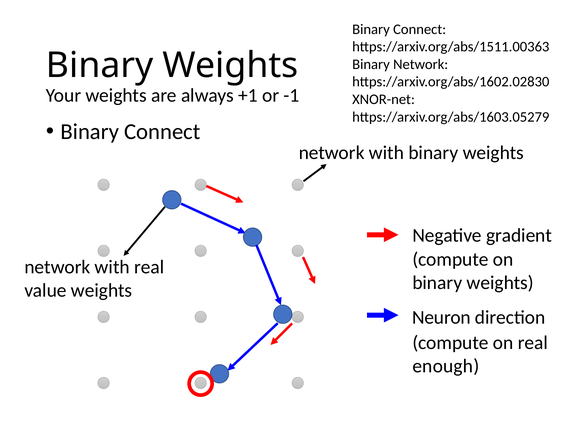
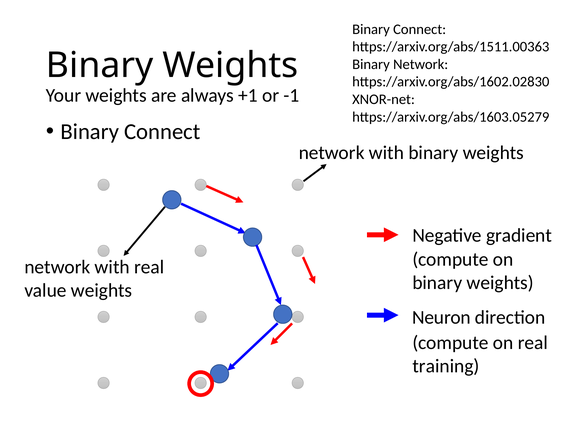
enough: enough -> training (446, 366)
